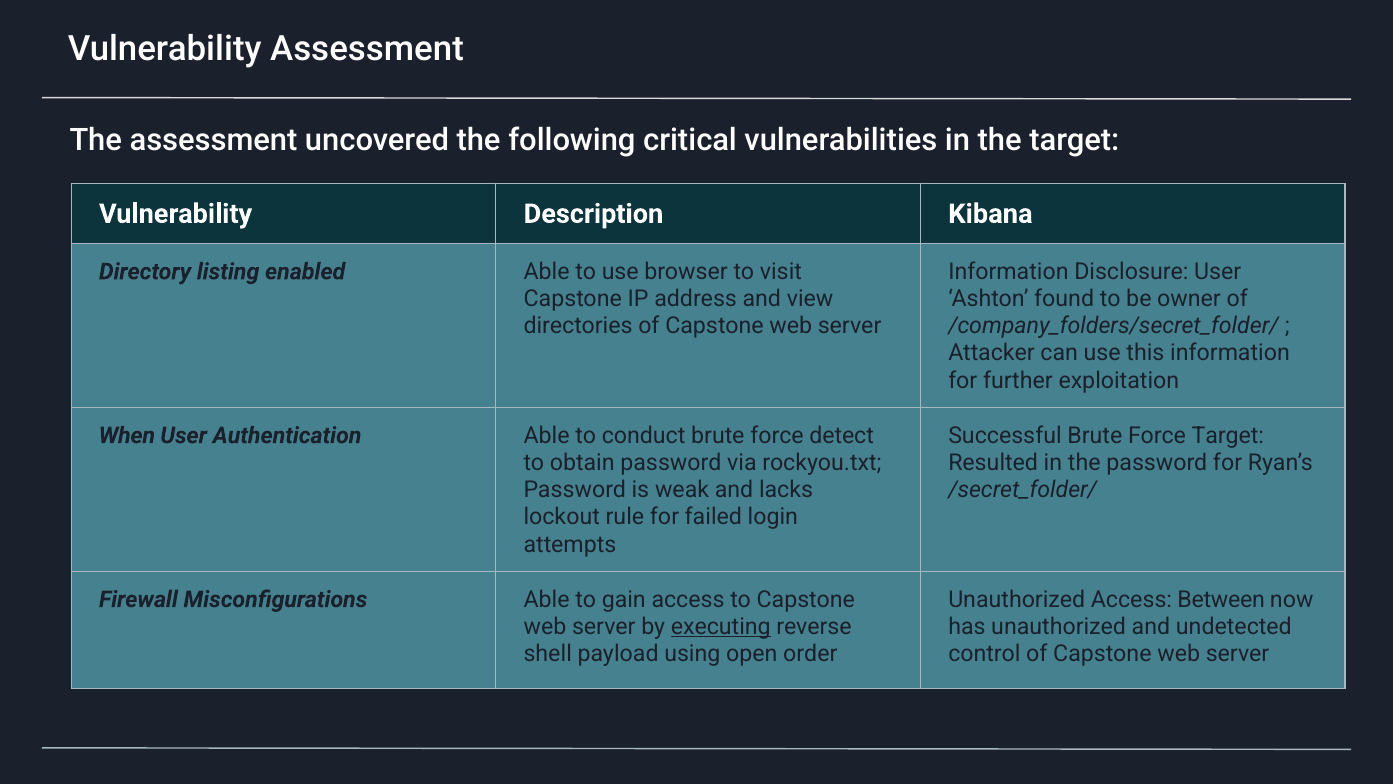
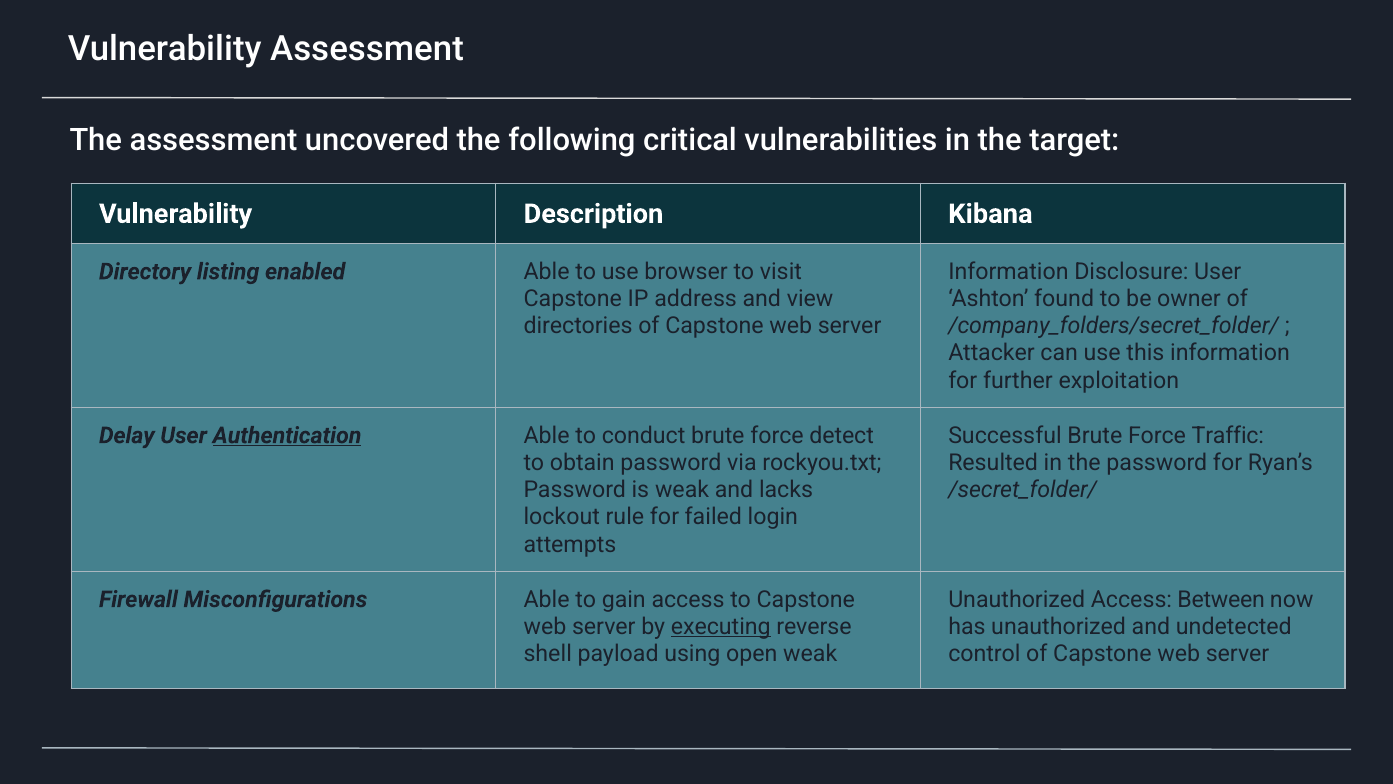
Force Target: Target -> Traffic (1228, 435)
When: When -> Delay (127, 435)
Authentication underline: none -> present (287, 435)
open order: order -> weak (810, 654)
